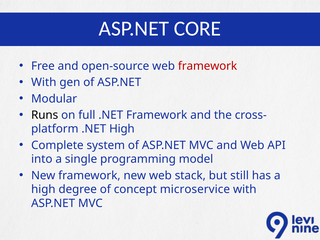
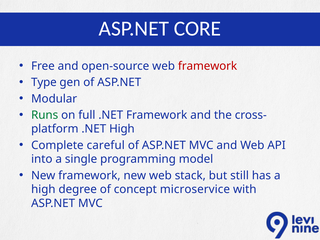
With: With -> Type (44, 82)
Runs colour: black -> green (45, 115)
system: system -> careful (106, 145)
